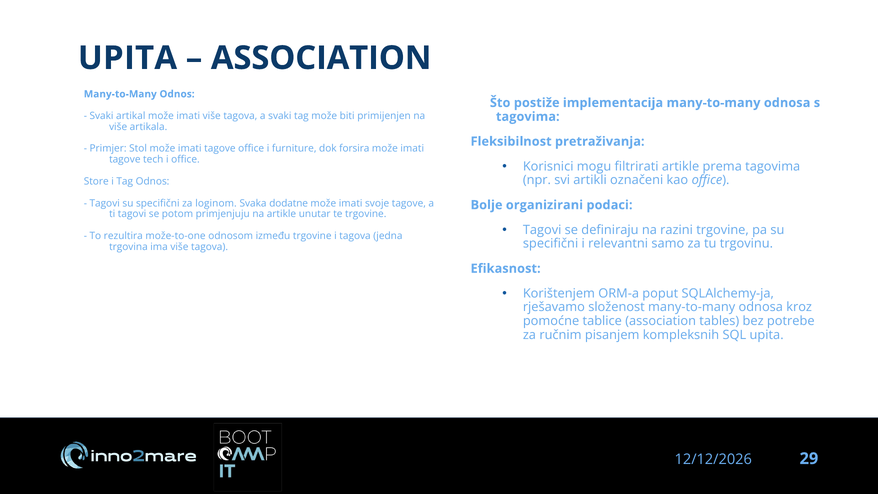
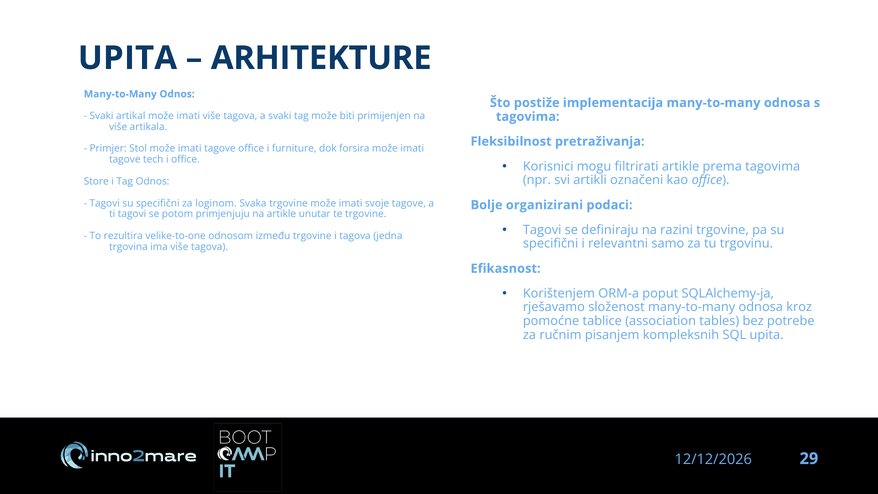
ASSOCIATION: ASSOCIATION -> ARHITEKTURE (321, 58)
Svaka dodatne: dodatne -> trgovine (289, 203)
može-to-one: može-to-one -> velike-to-one (176, 236)
